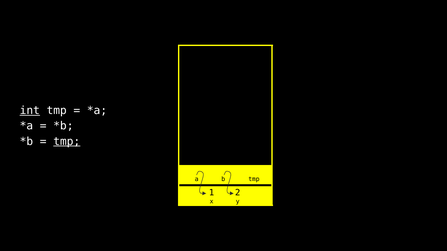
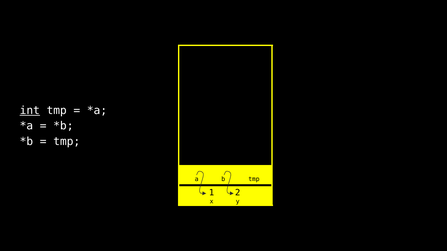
tmp underline: present -> none (67, 142)
